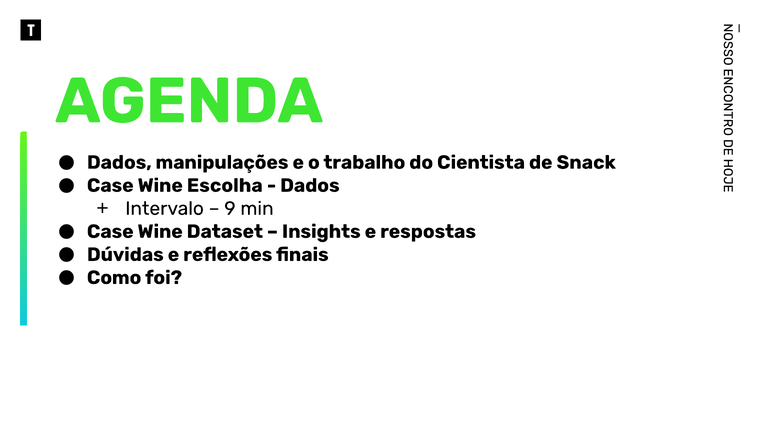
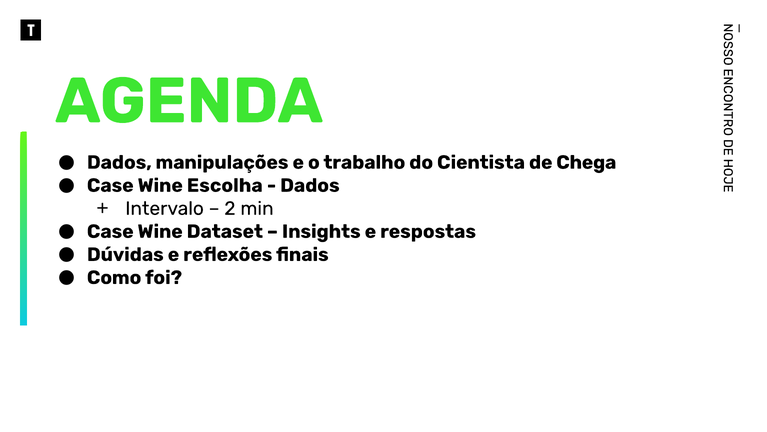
Snack: Snack -> Chega (586, 162)
9: 9 -> 2 (230, 208)
